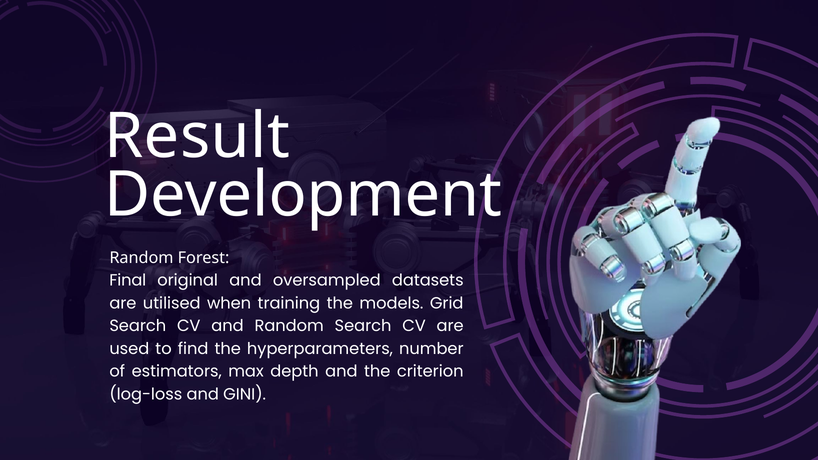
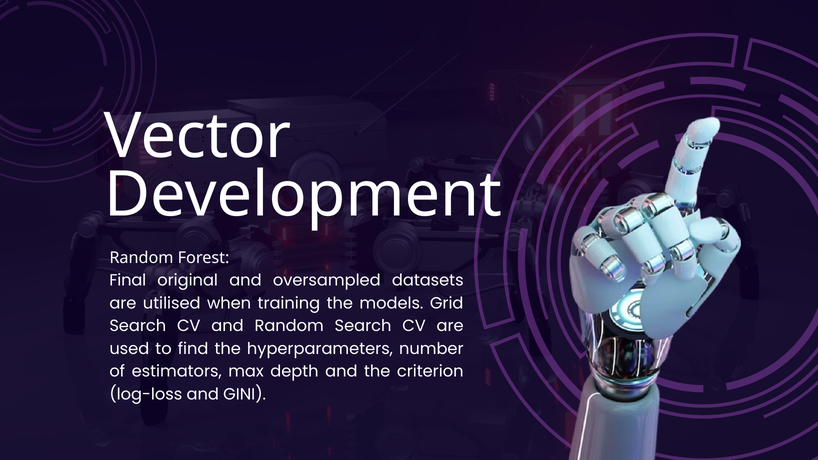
Result: Result -> Vector (198, 136)
